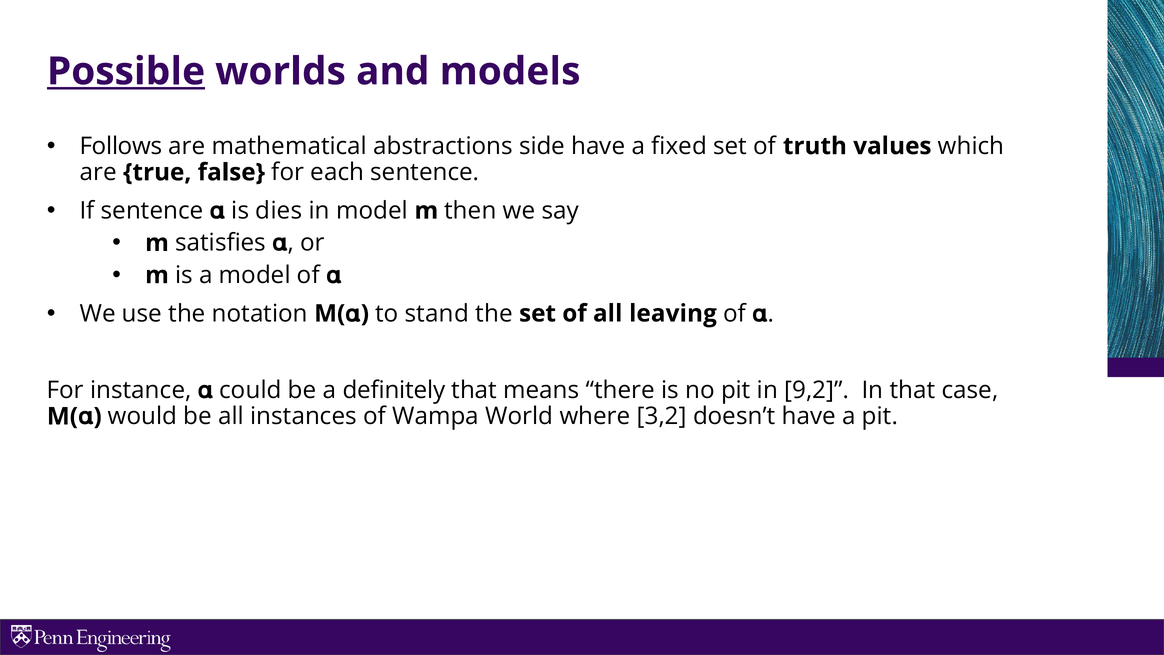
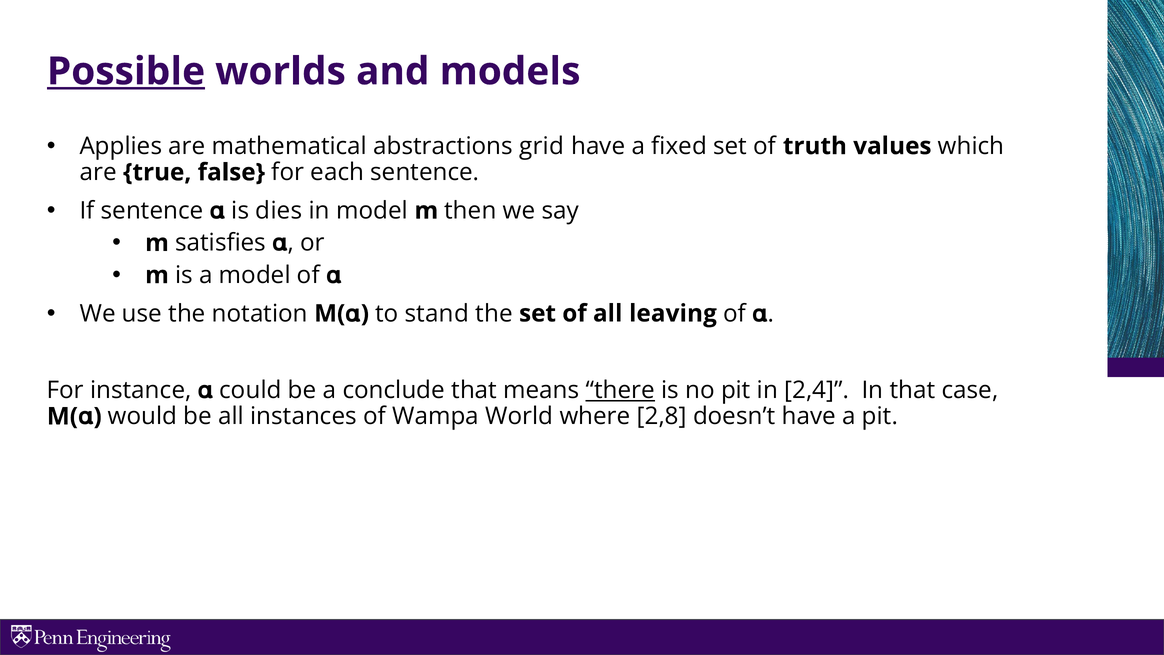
Follows: Follows -> Applies (121, 146)
side: side -> grid (542, 146)
definitely: definitely -> conclude (394, 390)
there underline: none -> present (620, 390)
9,2: 9,2 -> 2,4 (817, 390)
3,2: 3,2 -> 2,8 (662, 416)
